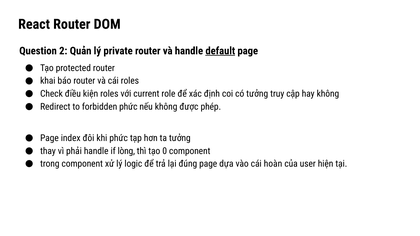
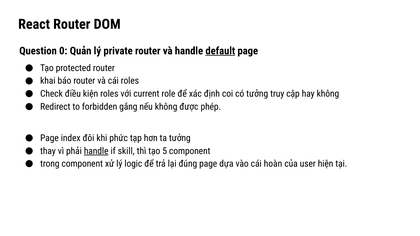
2: 2 -> 0 (63, 51)
forbidden phức: phức -> gắng (128, 107)
handle underline: none -> present (96, 151)
lòng: lòng -> skill (126, 151)
0: 0 -> 5 (165, 151)
